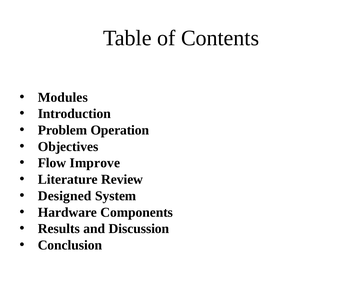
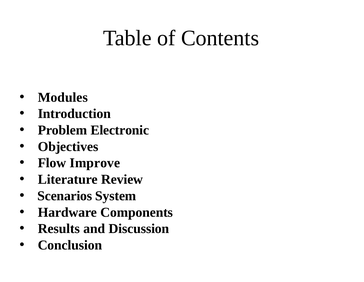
Operation: Operation -> Electronic (120, 130)
Designed: Designed -> Scenarios (65, 195)
